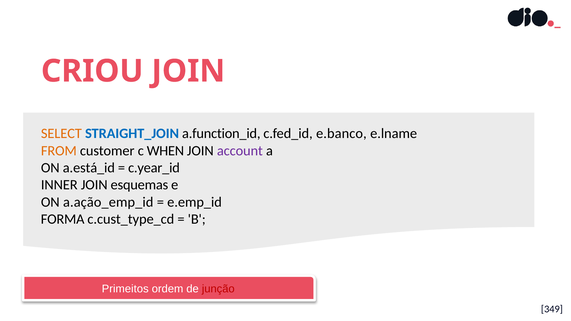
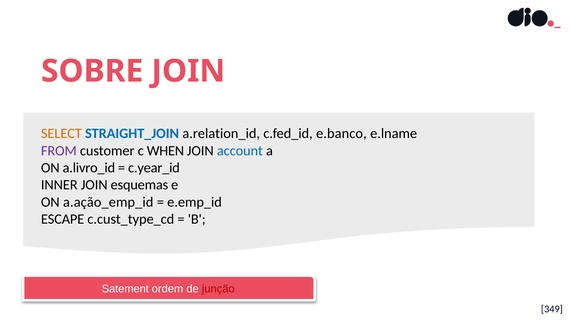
CRIOU: CRIOU -> SOBRE (92, 71)
a.function_id: a.function_id -> a.relation_id (221, 134)
FROM colour: orange -> purple (59, 151)
account colour: purple -> blue (240, 151)
a.está_id: a.está_id -> a.livro_id (89, 168)
FORMA: FORMA -> ESCAPE (63, 219)
Primeitos: Primeitos -> Satement (125, 289)
